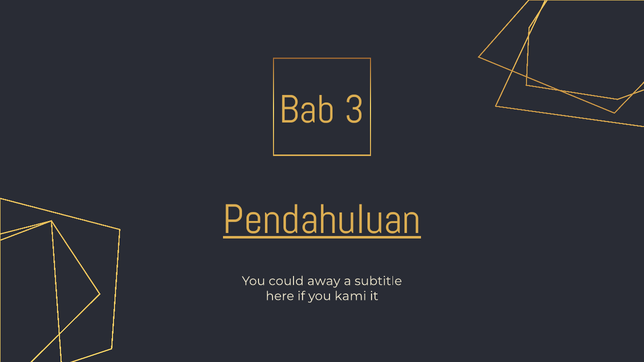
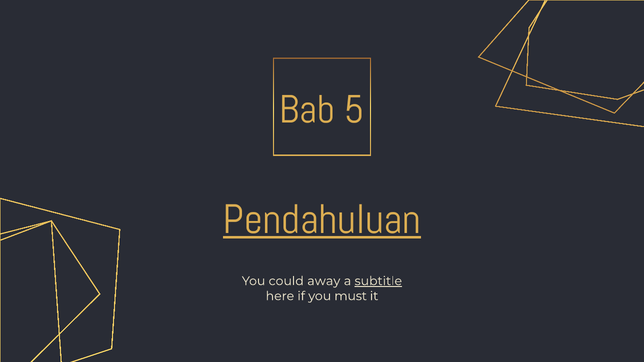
3: 3 -> 5 (354, 110)
subtitle underline: none -> present (378, 281)
kami: kami -> must (351, 296)
